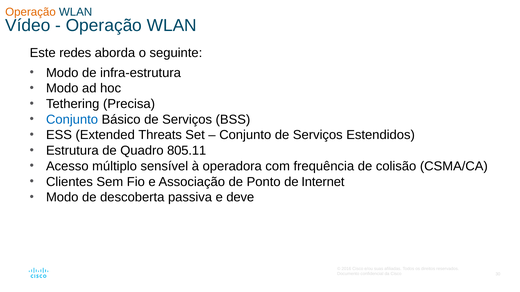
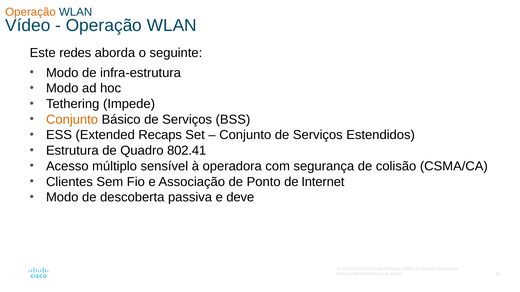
Precisa: Precisa -> Impede (129, 104)
Conjunto colour: blue -> orange (72, 120)
Threats: Threats -> Recaps (160, 135)
805.11: 805.11 -> 802.41 (187, 151)
frequência: frequência -> segurança (324, 166)
